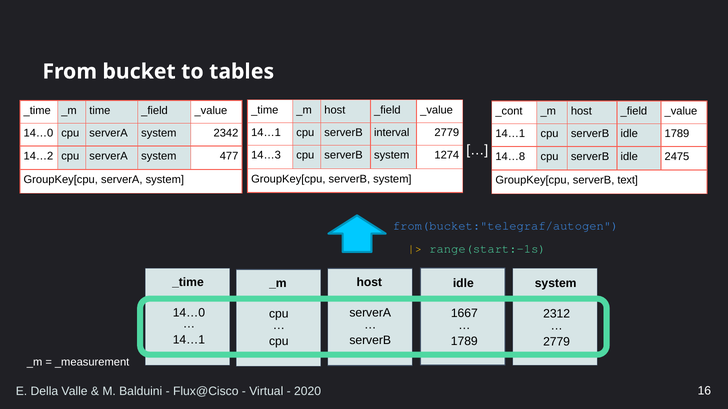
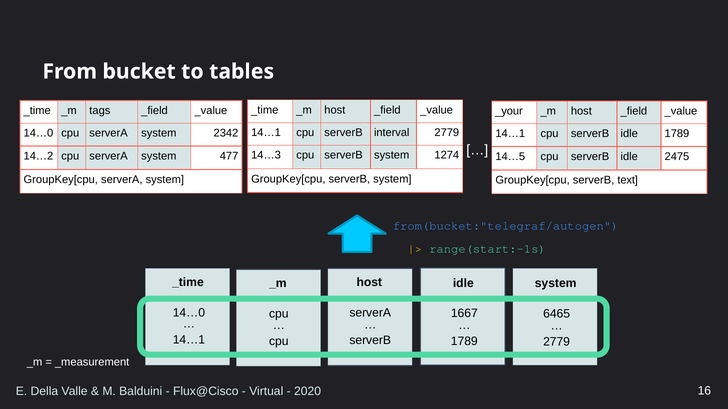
time: time -> tags (100, 111)
_cont: _cont -> _your (509, 111)
14…8: 14…8 -> 14…5 (510, 157)
2312: 2312 -> 6465 (557, 314)
